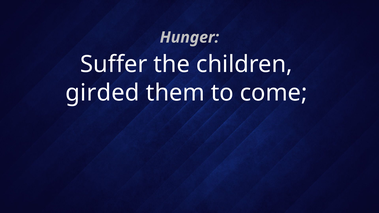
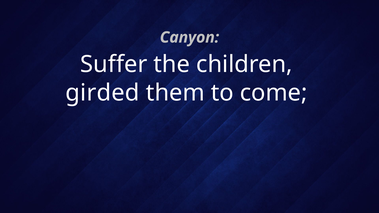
Hunger: Hunger -> Canyon (189, 37)
